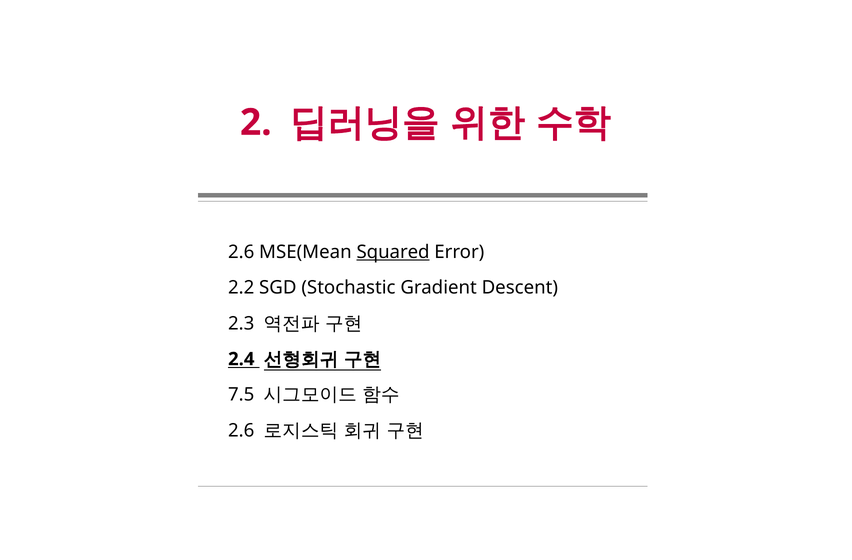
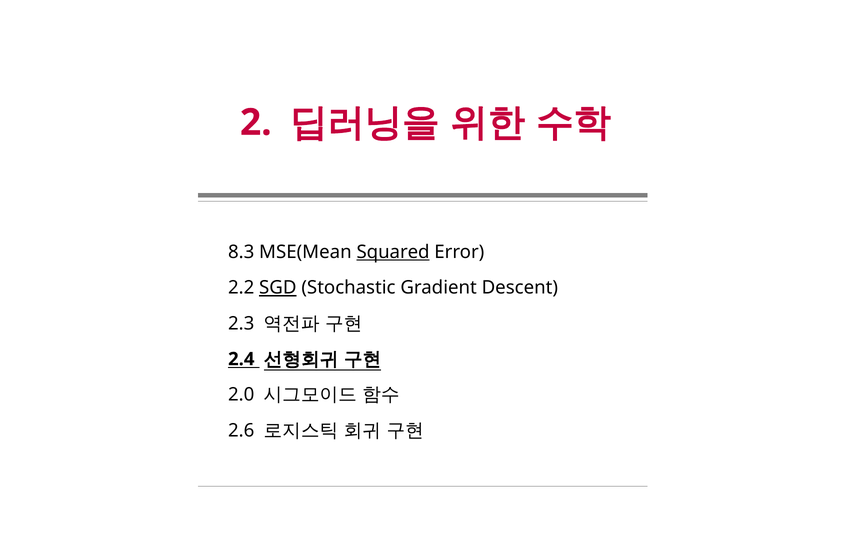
2.6: 2.6 -> 8.3 (241, 252)
SGD underline: none -> present (278, 288)
7.5: 7.5 -> 2.0 (241, 395)
